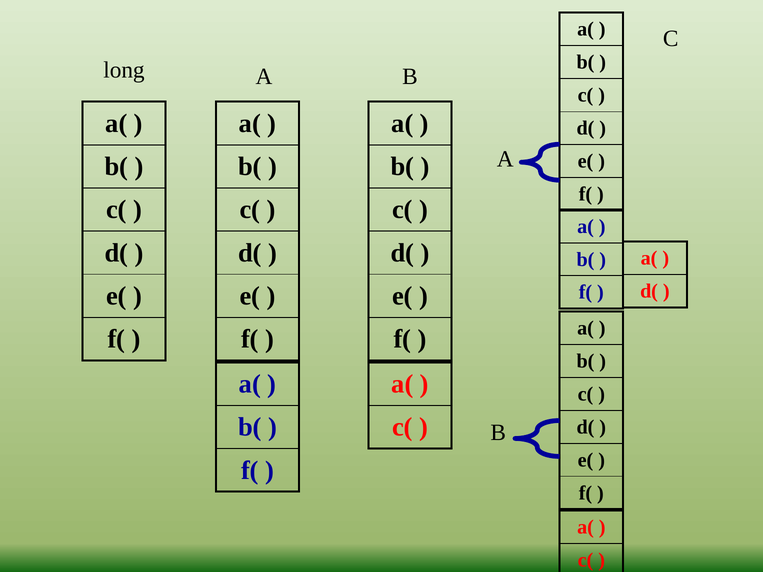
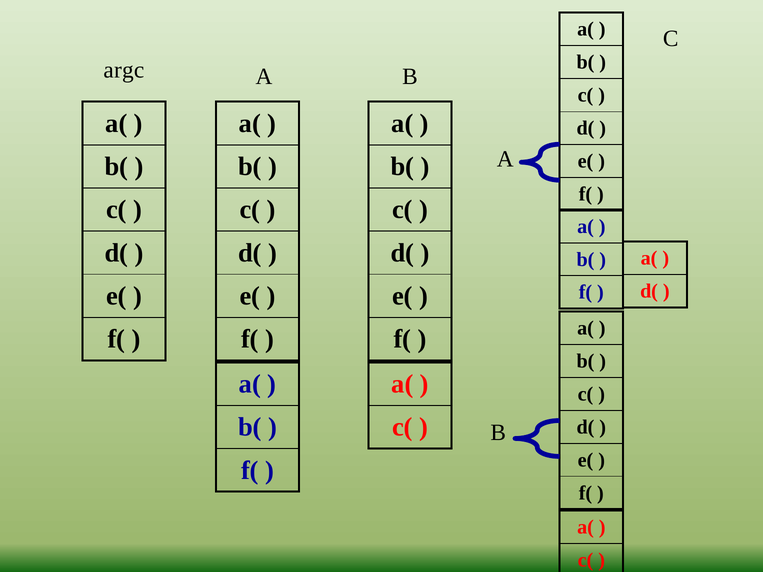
long: long -> argc (124, 70)
